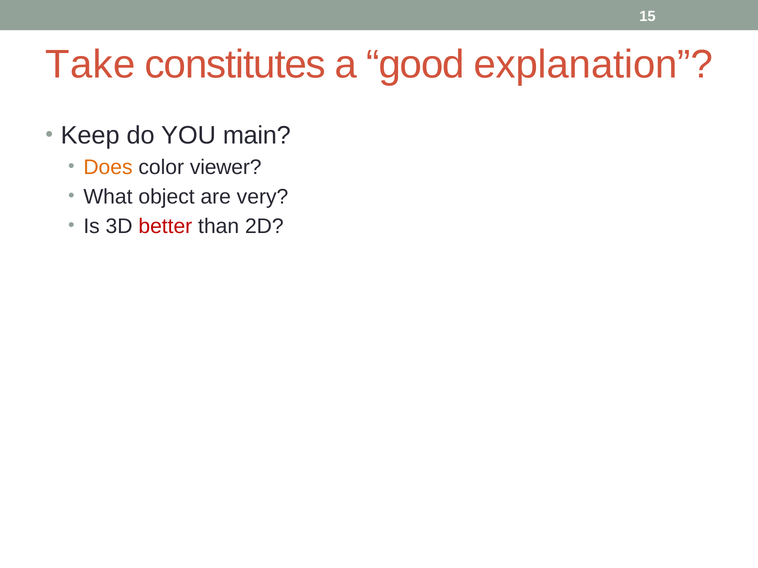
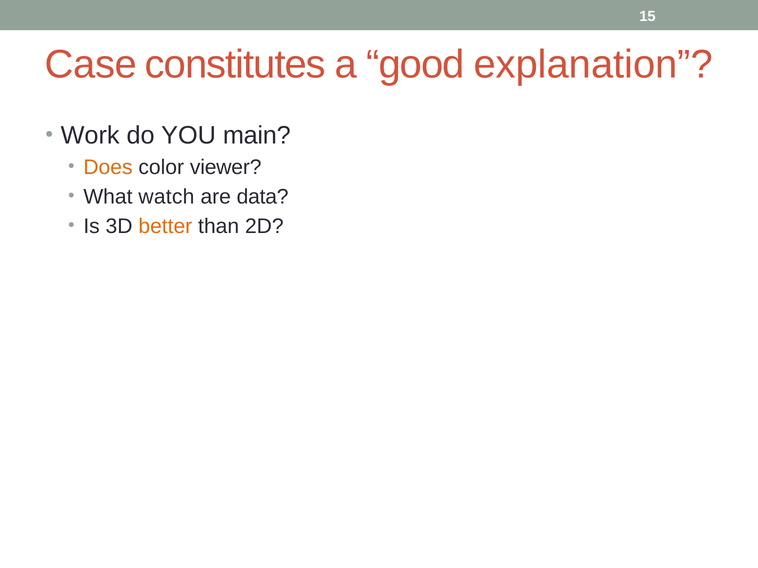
Take: Take -> Case (91, 65)
Keep: Keep -> Work (90, 136)
object: object -> watch (166, 197)
very: very -> data (263, 197)
better colour: red -> orange (165, 226)
